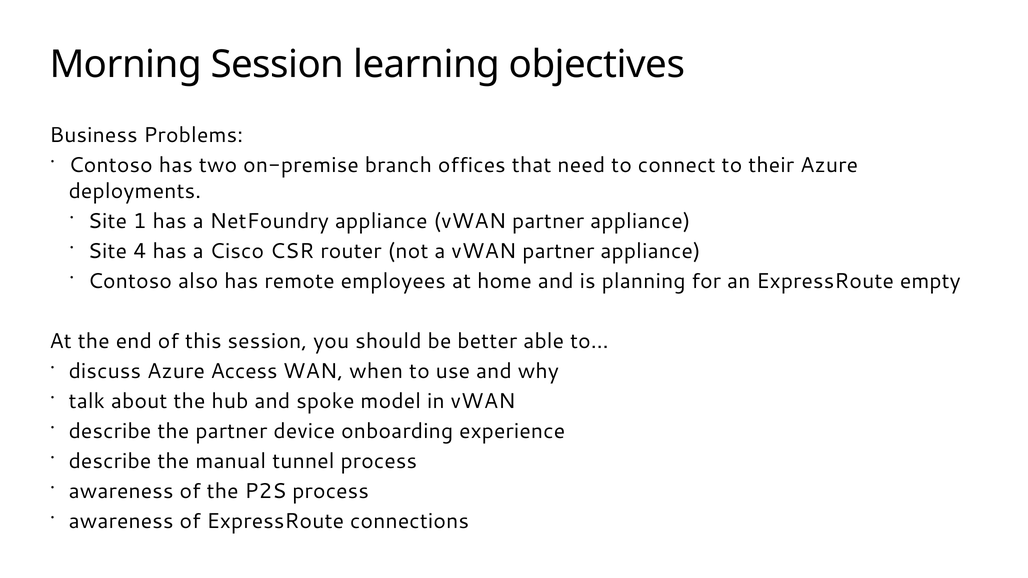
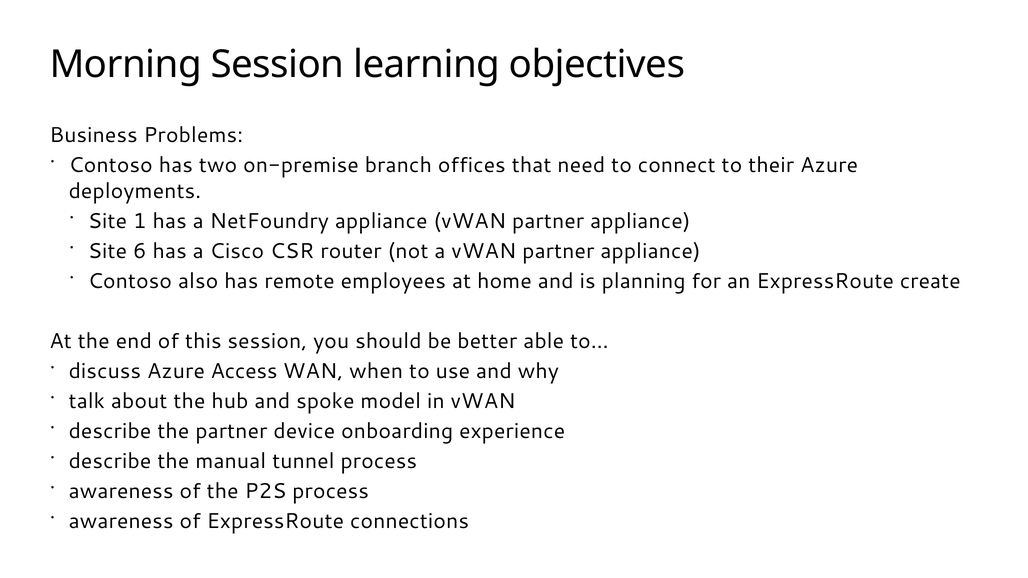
4: 4 -> 6 (140, 251)
empty: empty -> create (930, 281)
